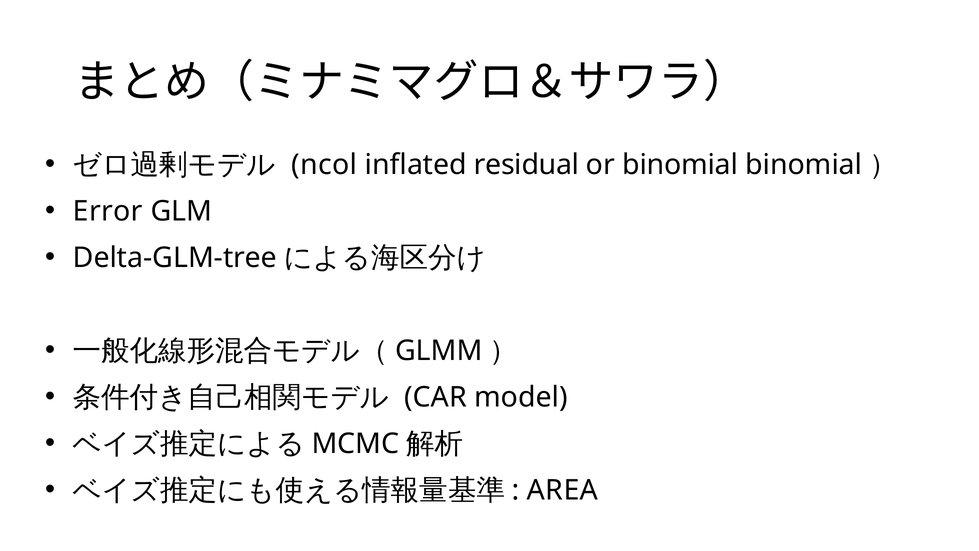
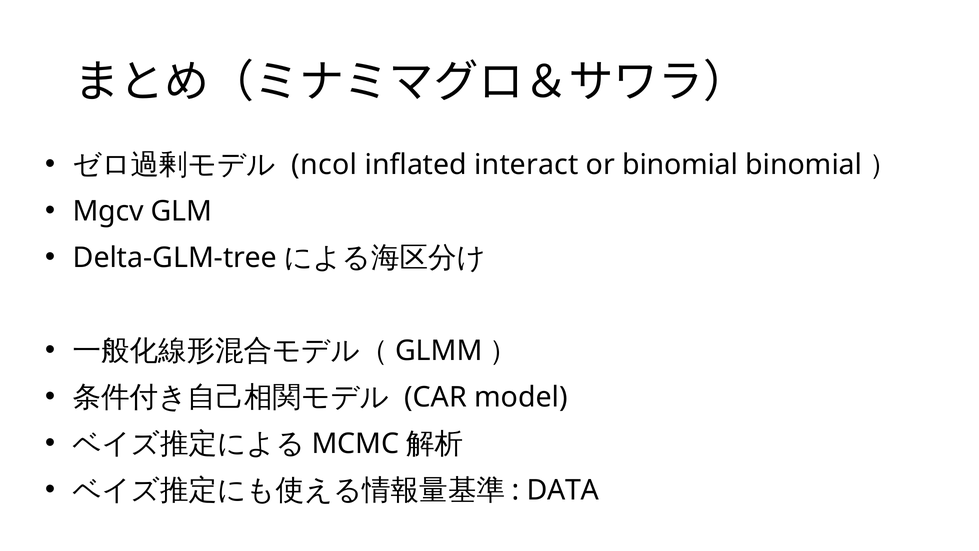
residual: residual -> interact (526, 165)
Error: Error -> Mgcv (108, 211)
AREA: AREA -> DATA (563, 490)
